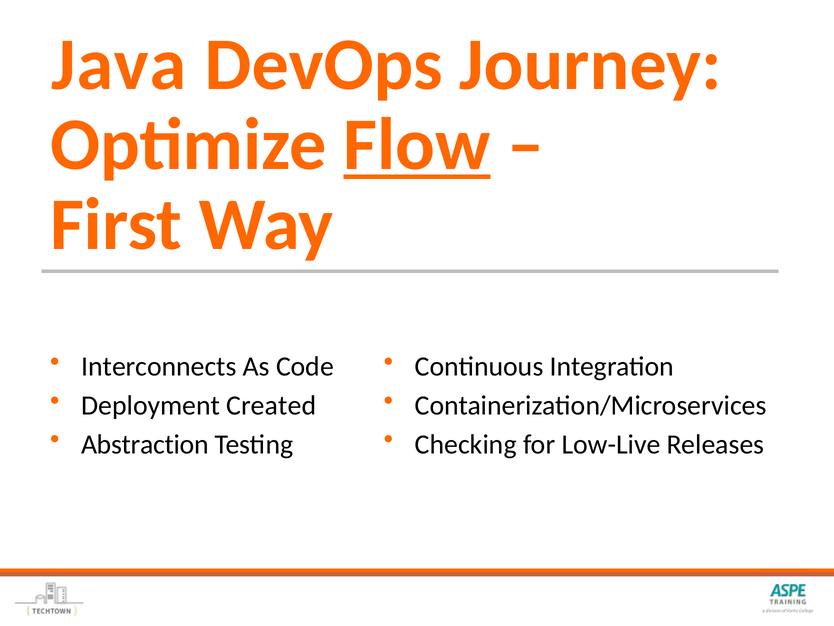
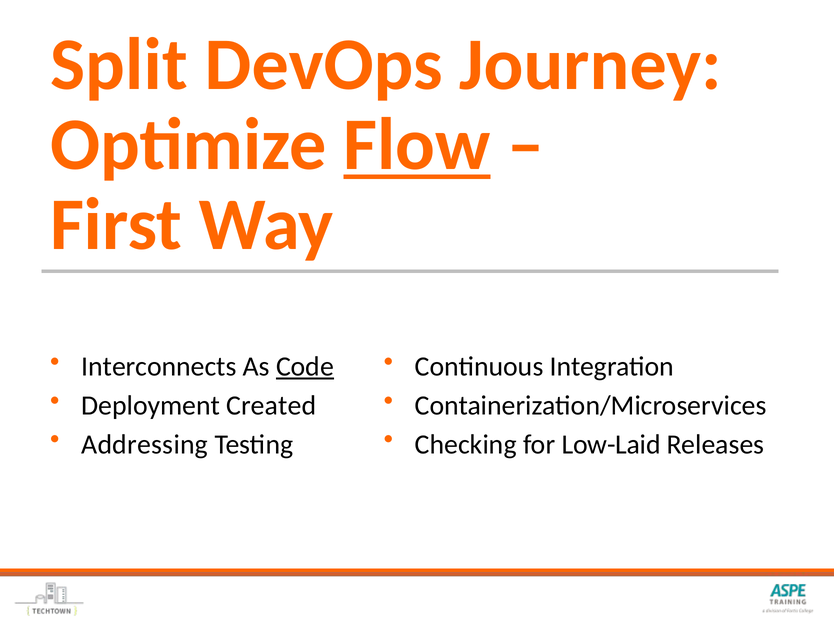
Java: Java -> Split (119, 65)
Code underline: none -> present (305, 366)
Abstraction: Abstraction -> Addressing (145, 444)
Low-Live: Low-Live -> Low-Laid (611, 444)
